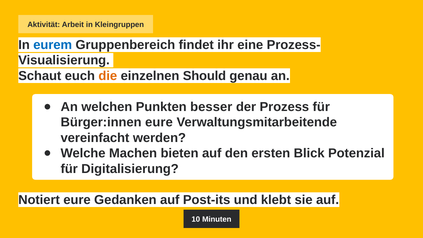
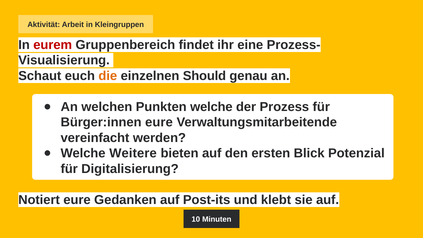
eurem colour: blue -> red (53, 45)
Punkten besser: besser -> welche (211, 107)
Machen: Machen -> Weitere (133, 153)
